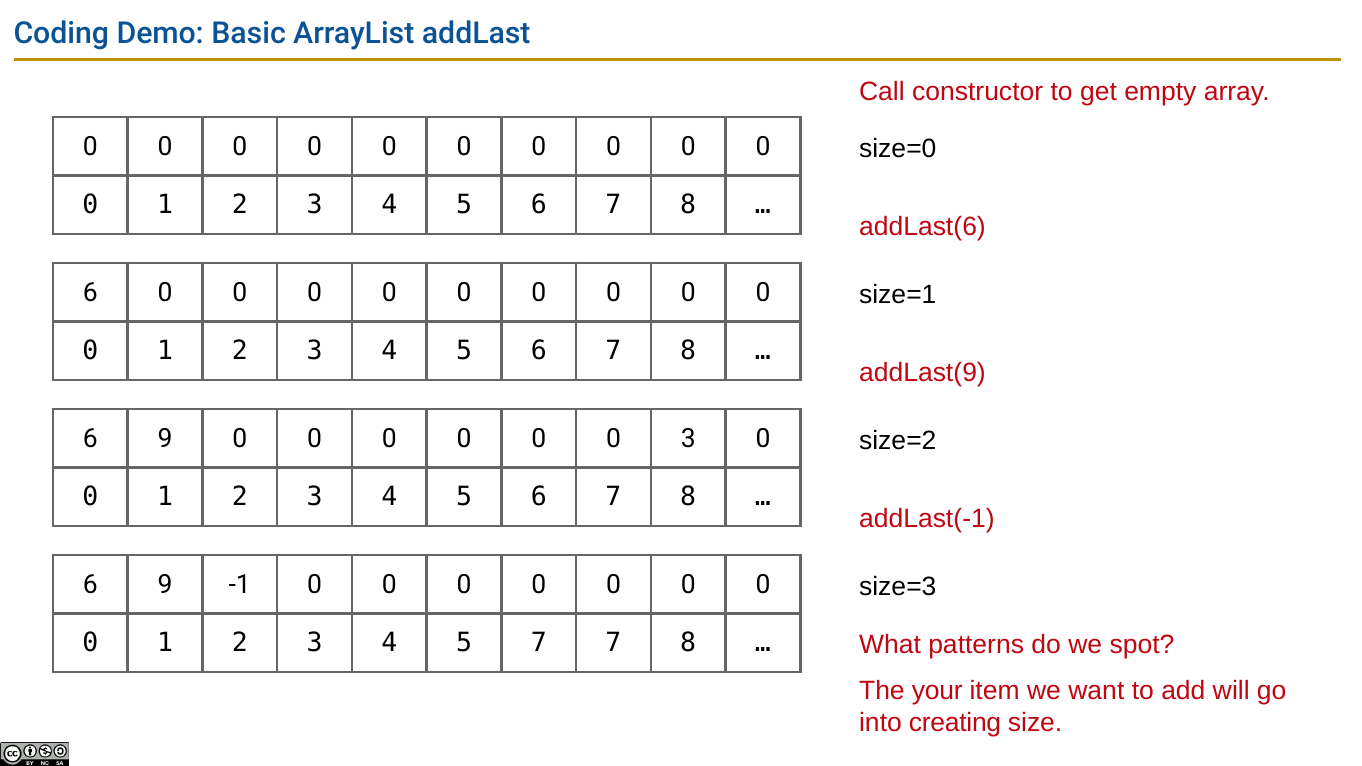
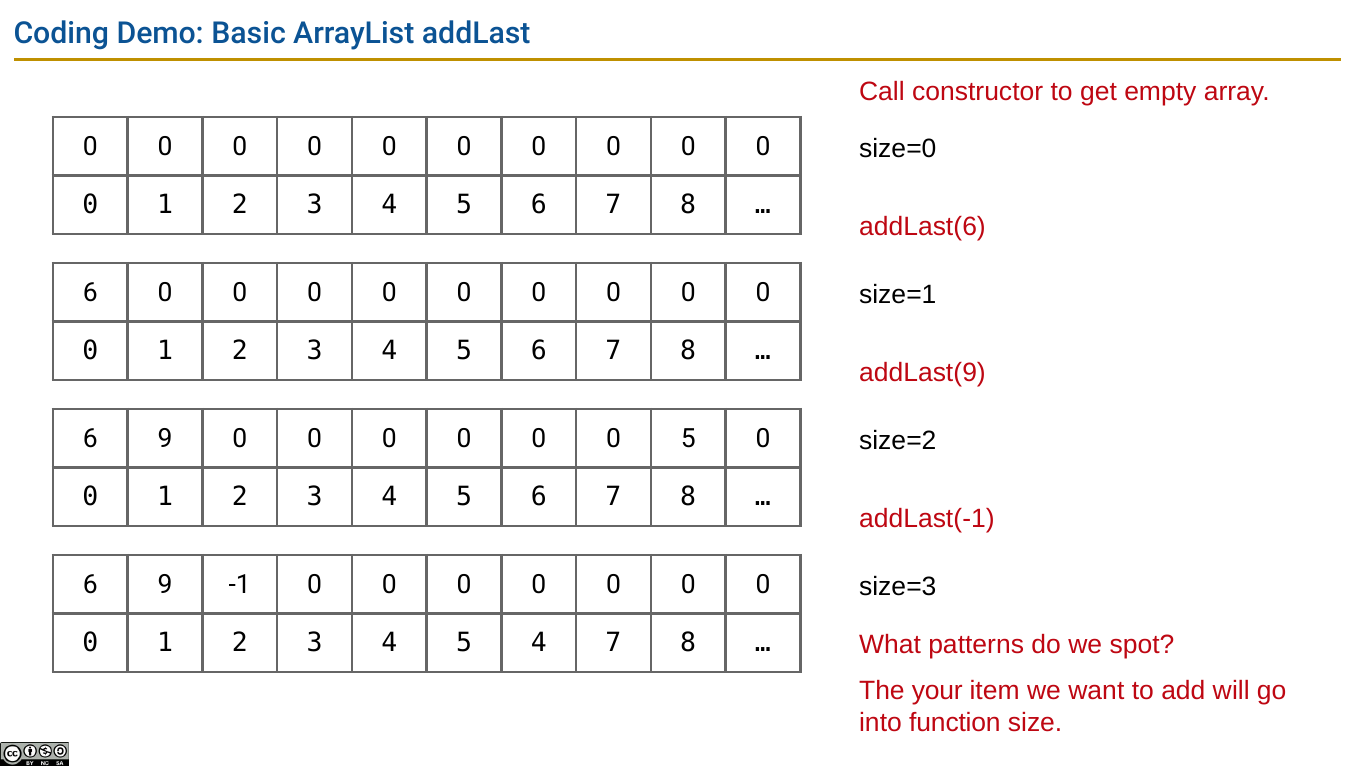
0 3: 3 -> 5 (688, 439)
5 7: 7 -> 4 (539, 643)
creating: creating -> function (955, 723)
